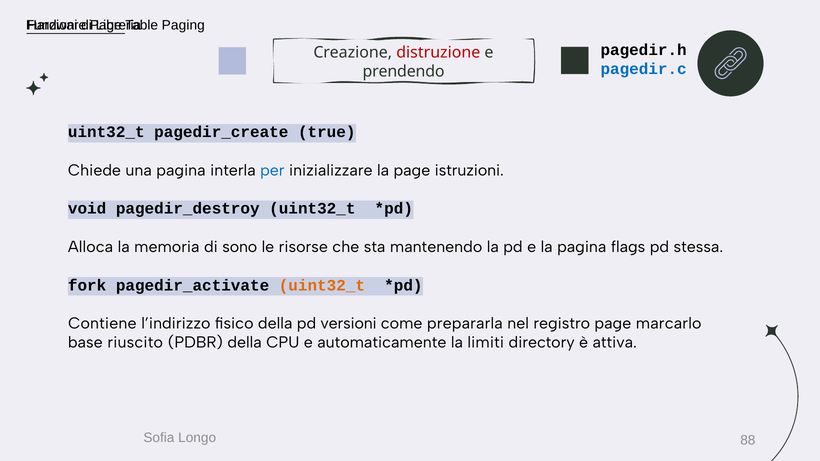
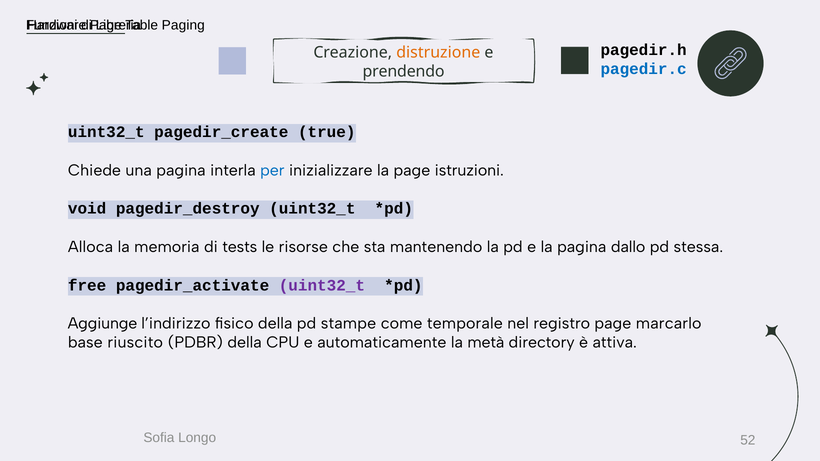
distruzione colour: red -> orange (438, 52)
sono: sono -> tests (240, 247)
flags: flags -> dallo (628, 247)
fork: fork -> free (87, 285)
uint32_t colour: orange -> purple (322, 285)
Contiene: Contiene -> Aggiunge (103, 324)
versioni: versioni -> stampe (348, 324)
prepararla: prepararla -> temporale (465, 324)
limiti: limiti -> metà (486, 343)
88: 88 -> 52 (748, 441)
